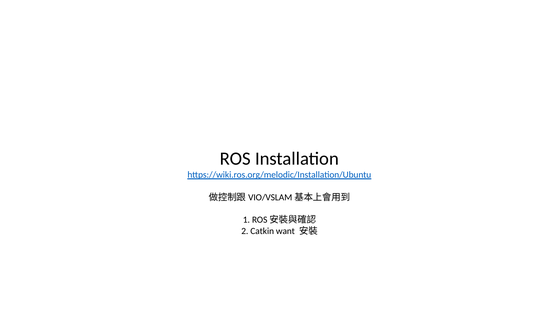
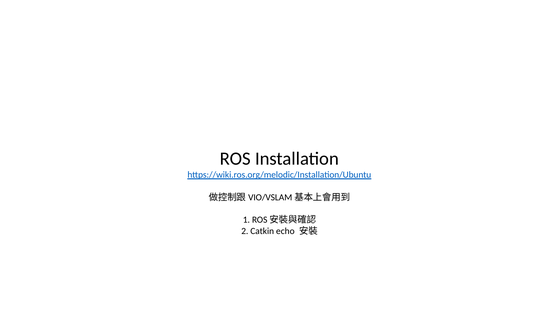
want: want -> echo (285, 231)
